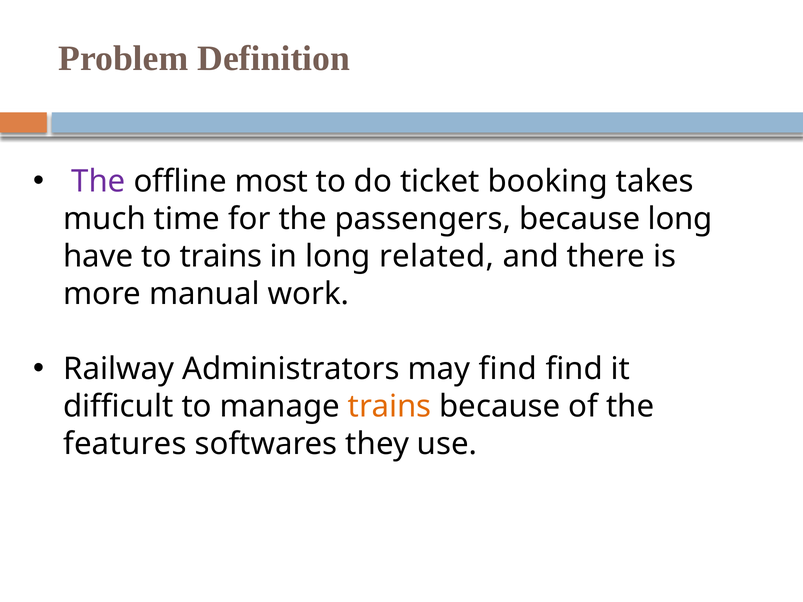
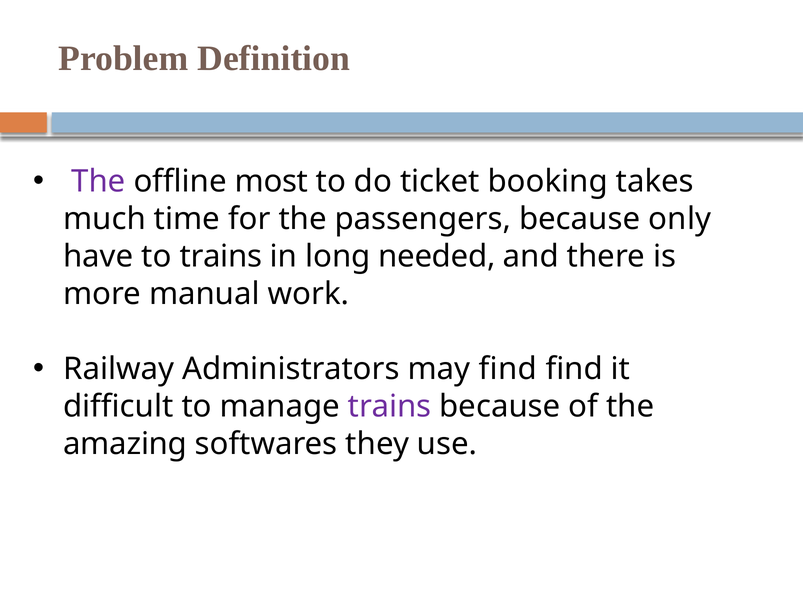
because long: long -> only (680, 219)
related: related -> needed (437, 257)
trains colour: orange -> purple (390, 407)
features: features -> amazing (125, 444)
